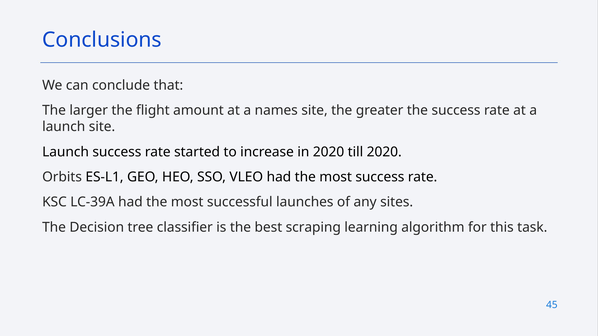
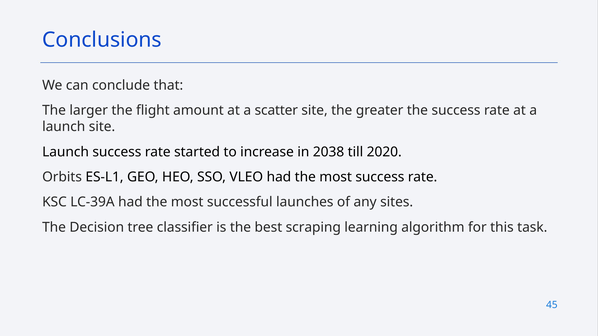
names: names -> scatter (276, 110)
in 2020: 2020 -> 2038 (329, 152)
